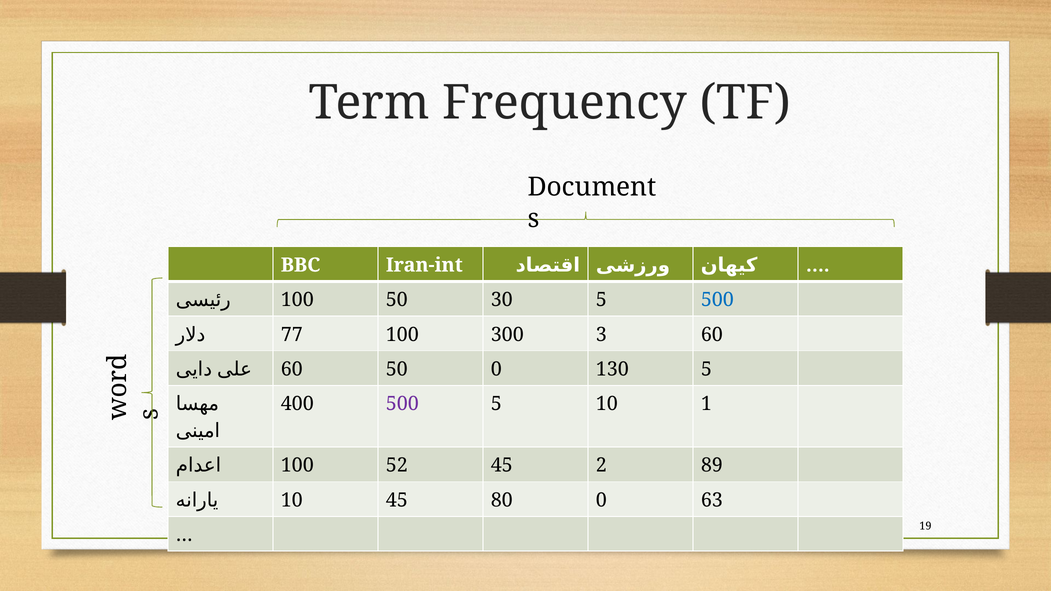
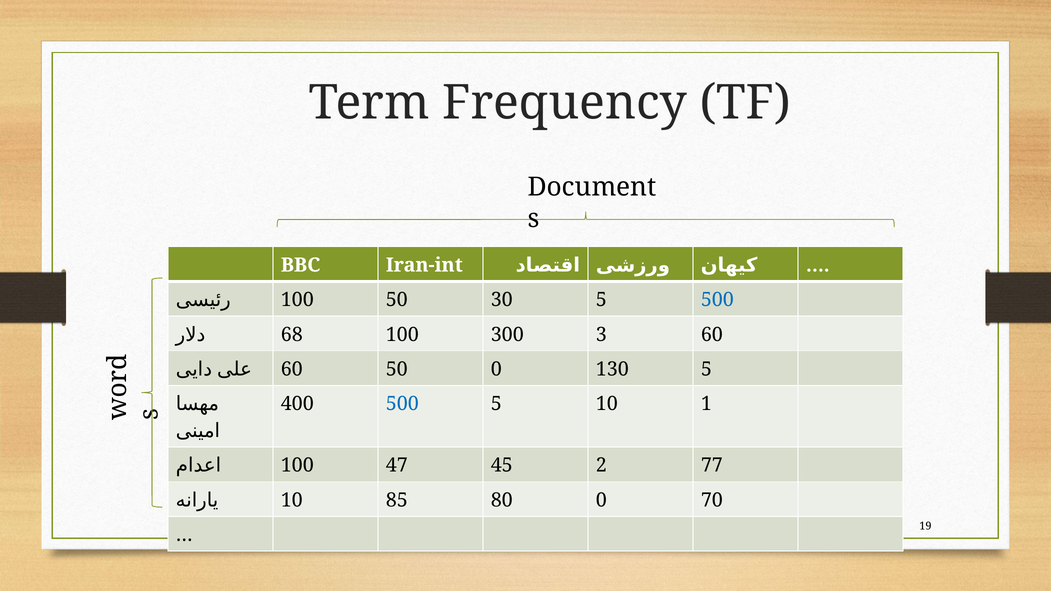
77: 77 -> 68 (292, 335)
500 colour: purple -> blue (402, 404)
52: 52 -> 47 (397, 466)
89: 89 -> 77 (712, 466)
10 45: 45 -> 85 (397, 500)
63: 63 -> 70 (712, 500)
